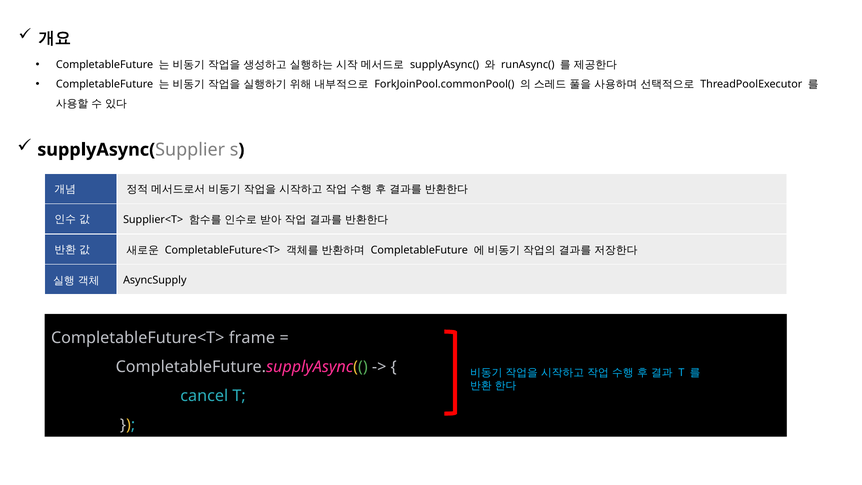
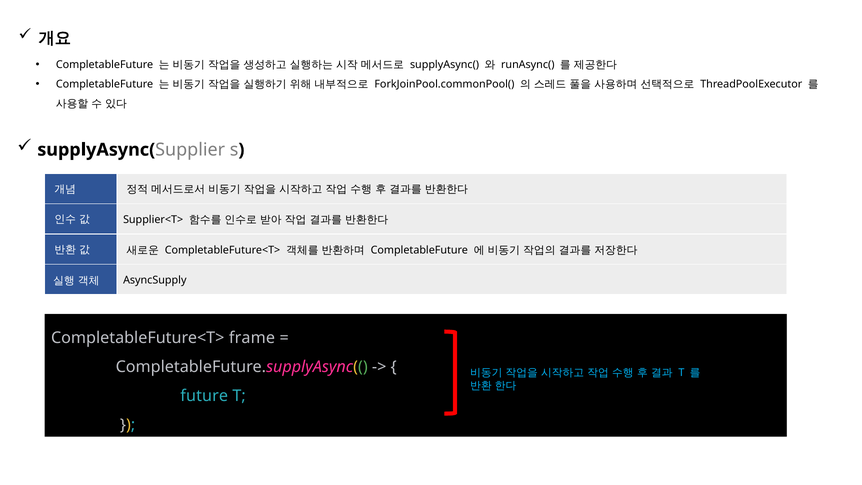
cancel: cancel -> future (204, 396)
